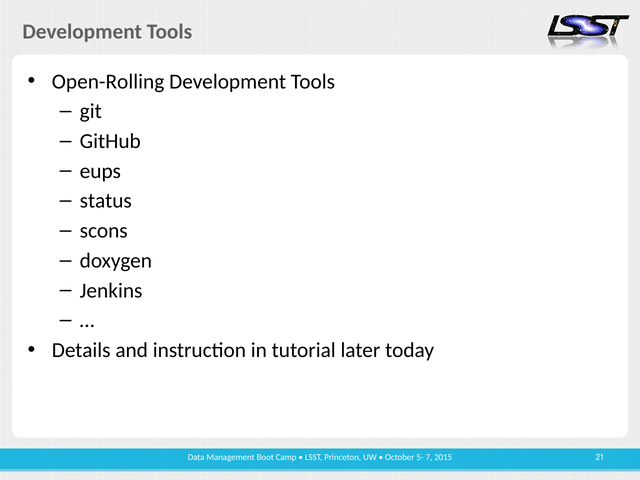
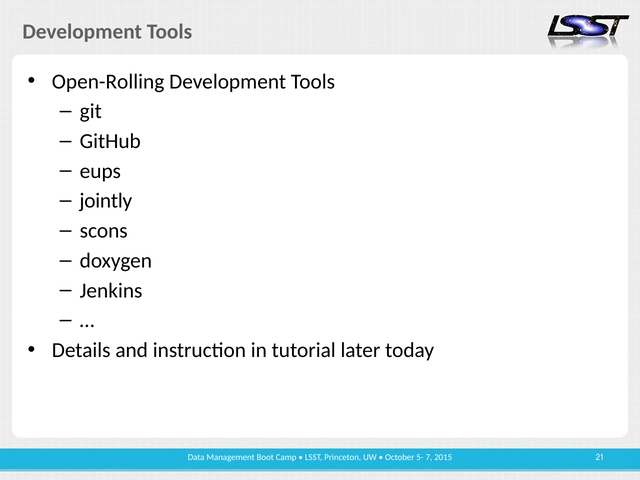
status: status -> jointly (106, 201)
